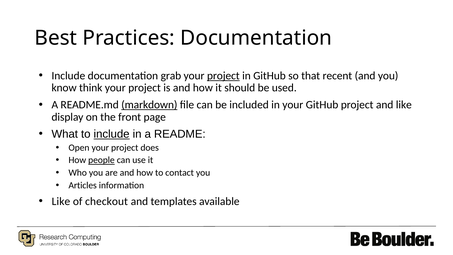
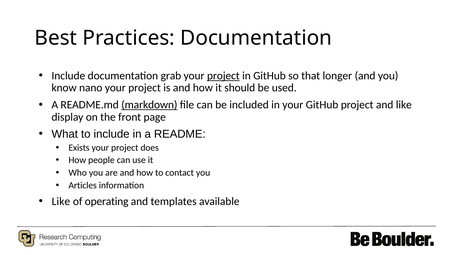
recent: recent -> longer (337, 76)
think: think -> nano (91, 88)
include underline: present -> none (112, 134)
Open: Open -> Exists (79, 148)
people underline: present -> none (101, 160)
checkout: checkout -> operating (107, 201)
